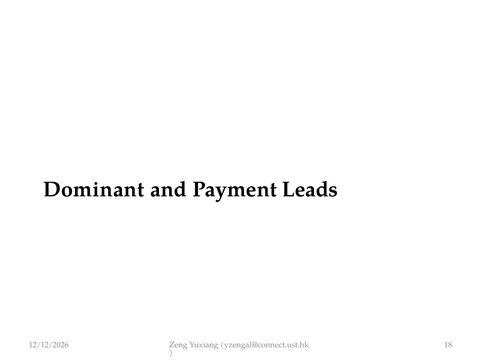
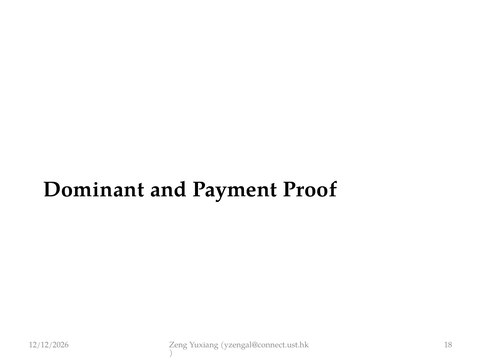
Leads: Leads -> Proof (310, 189)
